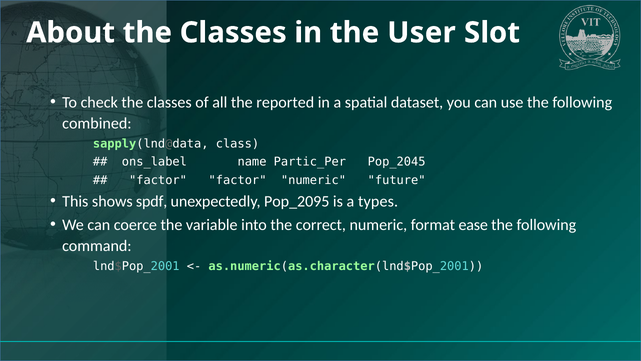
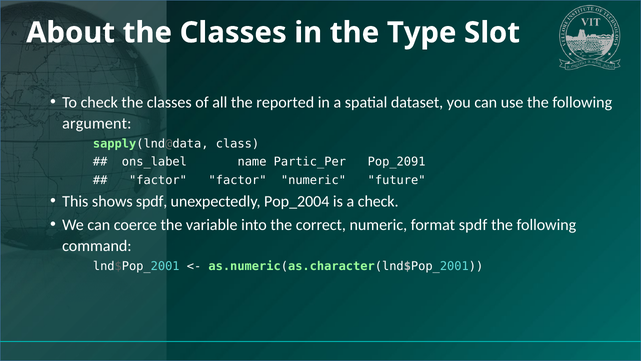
User: User -> Type (422, 33)
combined: combined -> argument (97, 123)
Pop_2045: Pop_2045 -> Pop_2091 (397, 162)
Pop_2095: Pop_2095 -> Pop_2004 (297, 201)
a types: types -> check (378, 201)
format ease: ease -> spdf (473, 225)
